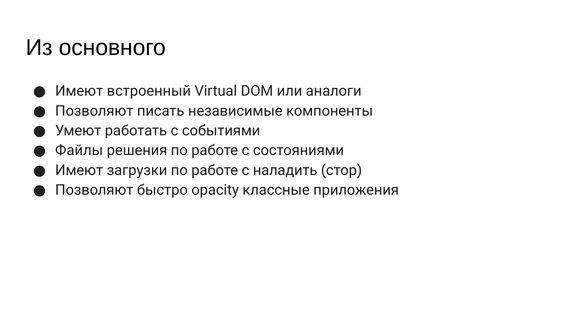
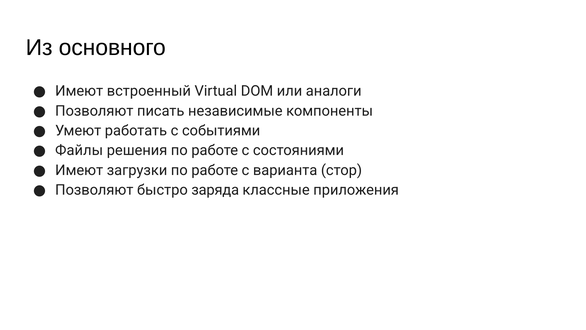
наладить: наладить -> варианта (285, 170)
opacity: opacity -> заряда (215, 190)
